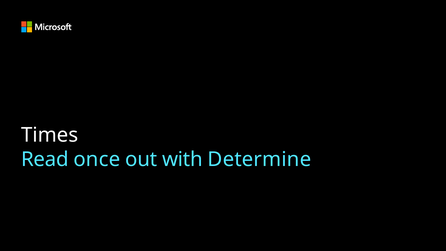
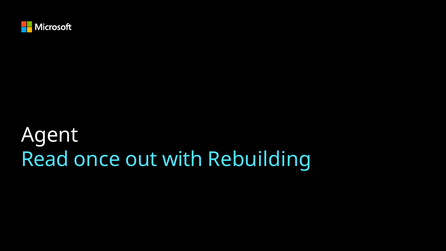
Times: Times -> Agent (50, 135)
Determine: Determine -> Rebuilding (260, 160)
